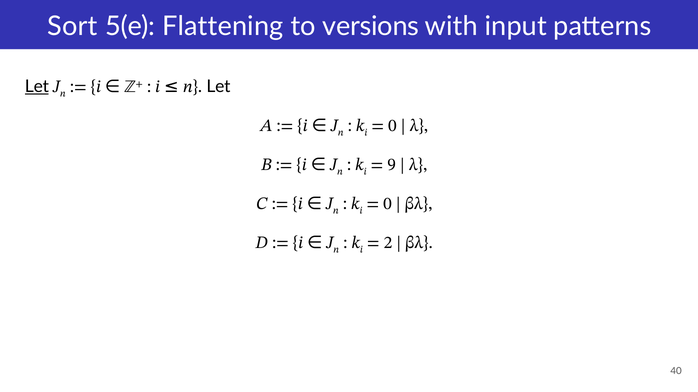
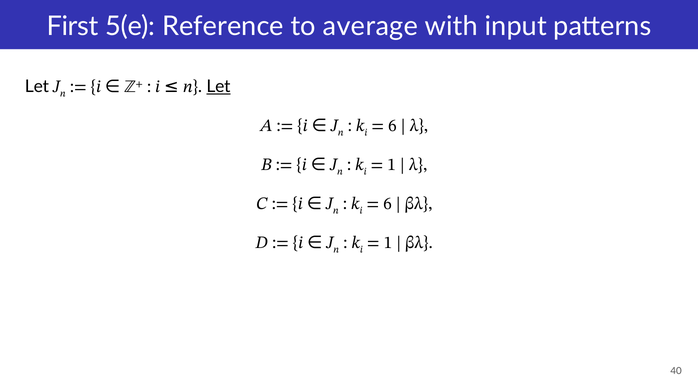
Sort: Sort -> First (73, 27)
Flattening: Flattening -> Reference (223, 27)
versions: versions -> average (371, 27)
Let underline: none -> present (218, 87)
Let underline: present -> none (37, 87)
0: 0 -> 6 (392, 126)
9: 9 -> 1 (392, 165)
0: 0 -> 6 (388, 204)
2: 2 -> 1 (388, 243)
